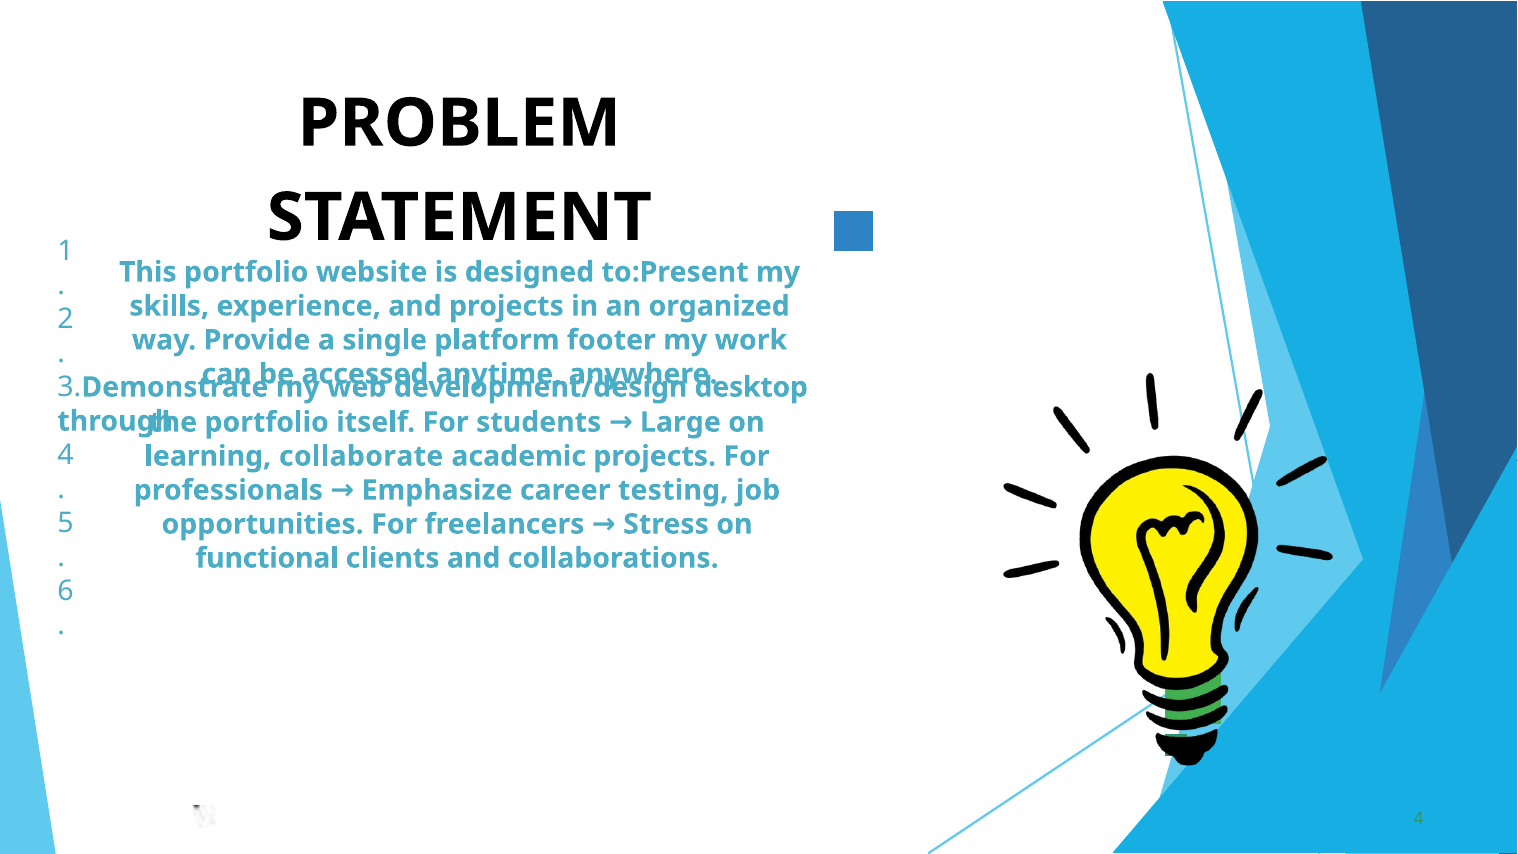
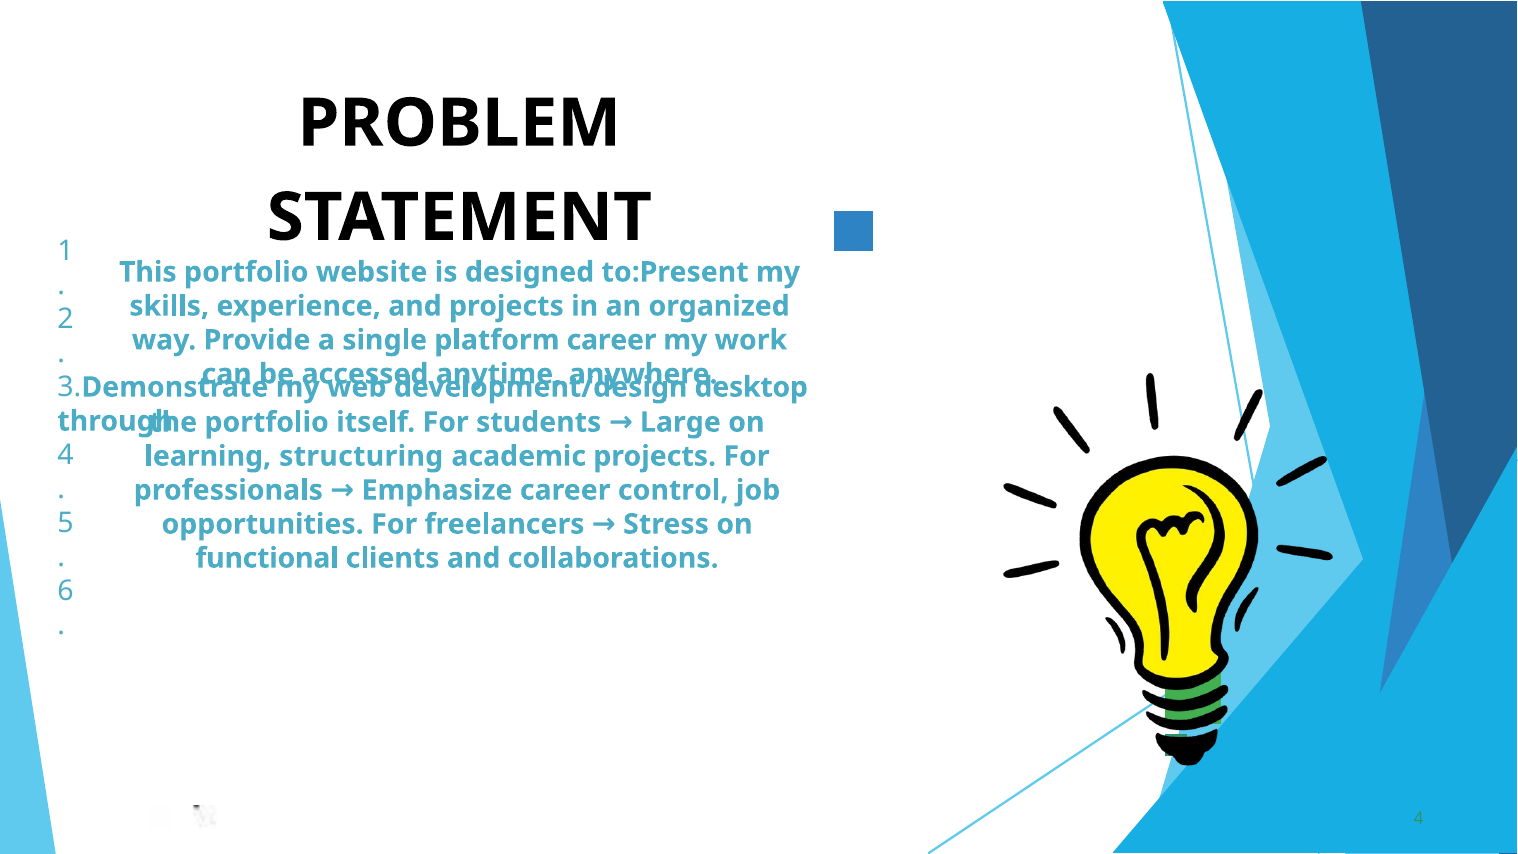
platform footer: footer -> career (612, 340)
collaborate: collaborate -> structuring (361, 456)
testing: testing -> control (673, 490)
